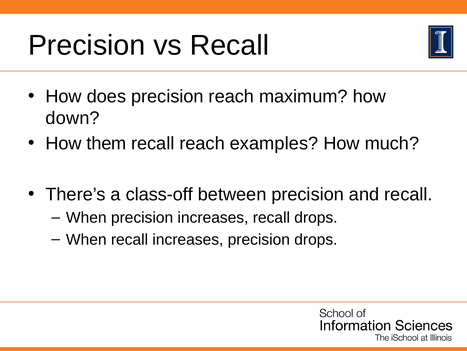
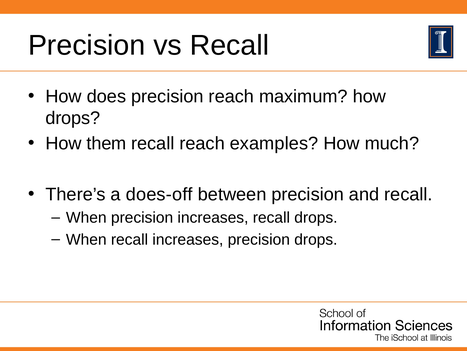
down: down -> drops (73, 118)
class-off: class-off -> does-off (159, 194)
